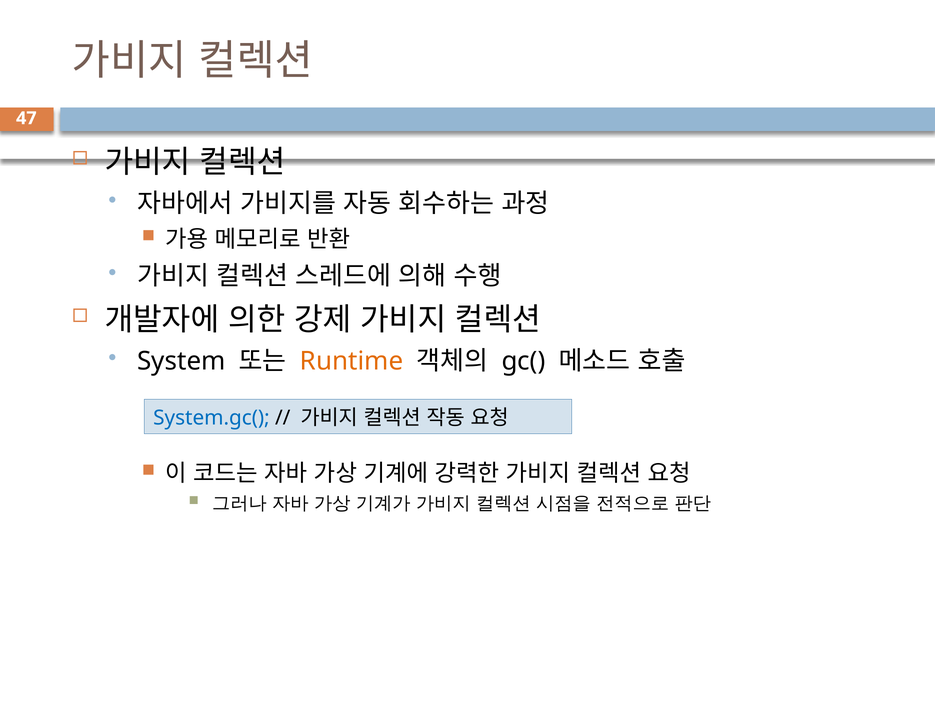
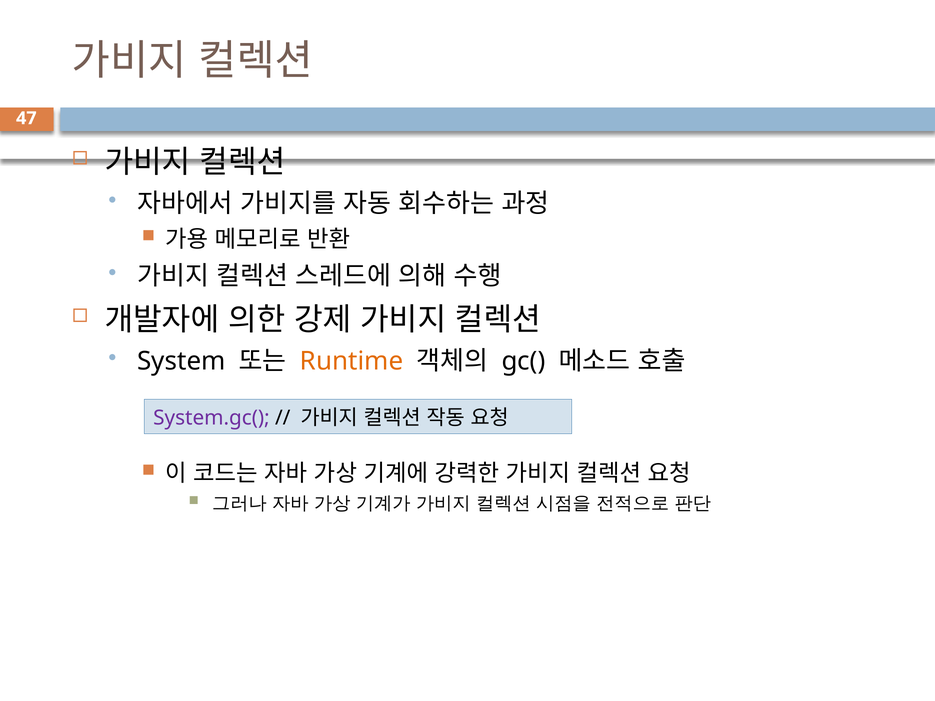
System.gc( colour: blue -> purple (211, 418)
